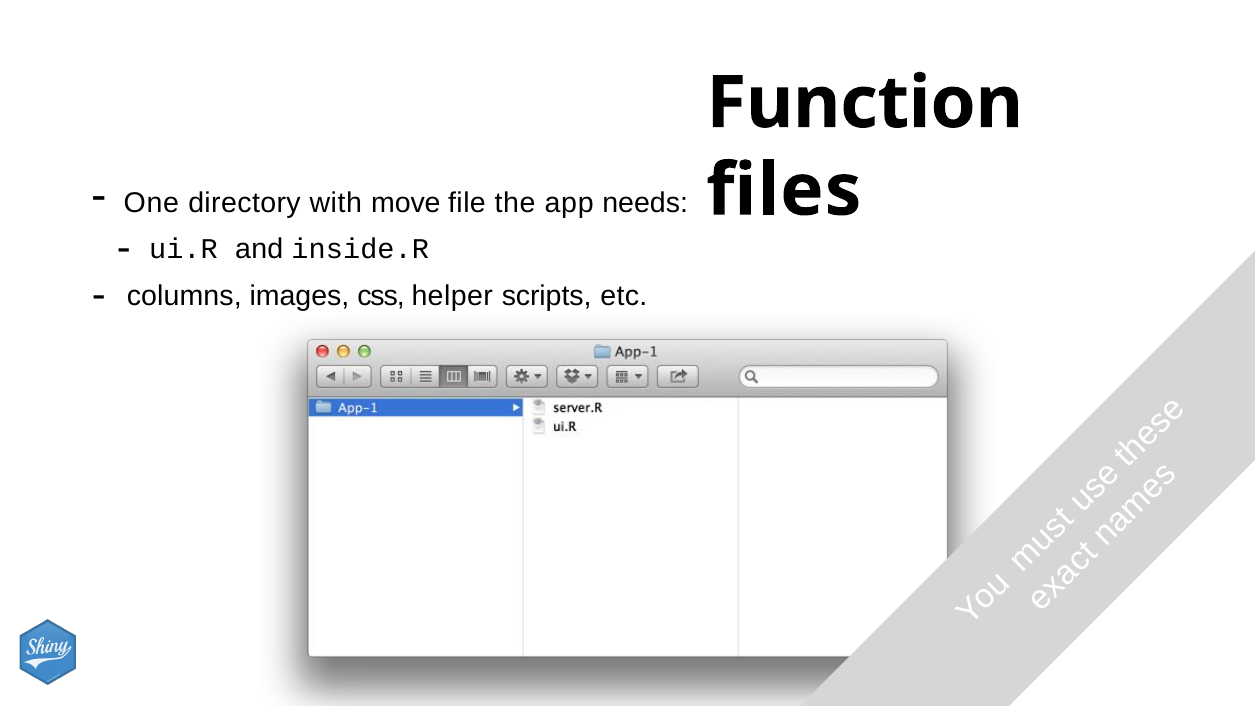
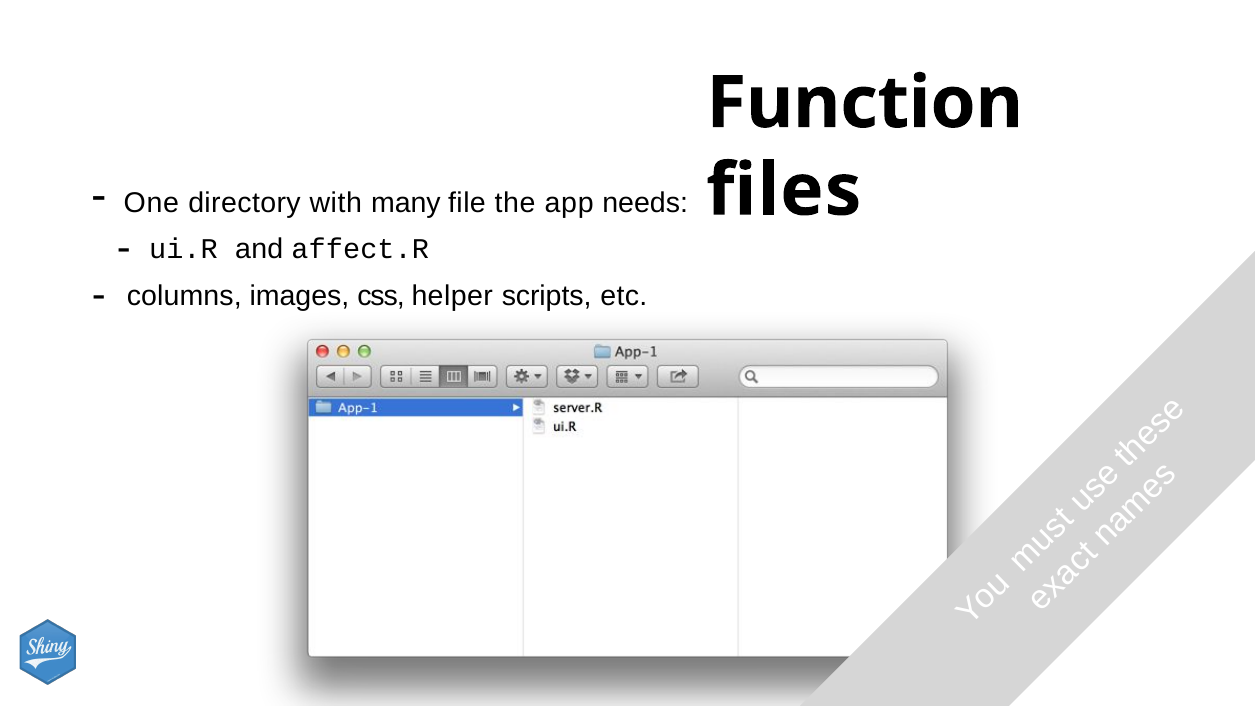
move: move -> many (406, 203)
inside.R: inside.R -> affect.R (360, 249)
